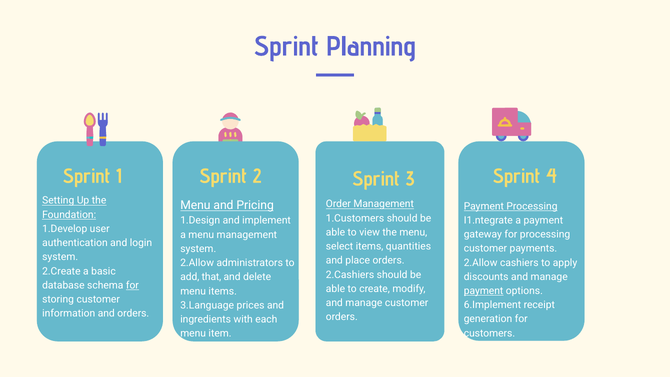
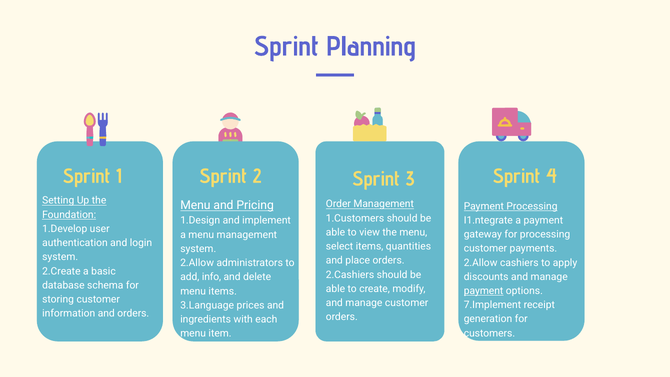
that: that -> info (211, 277)
for underline: present -> none (132, 285)
6.Implement: 6.Implement -> 7.Implement (492, 305)
